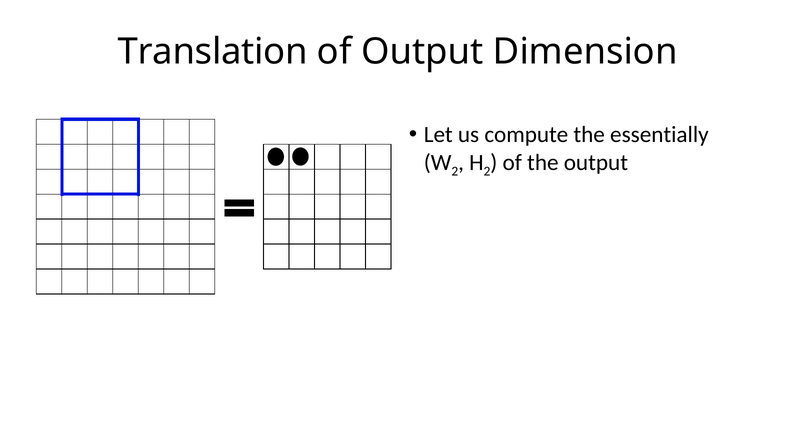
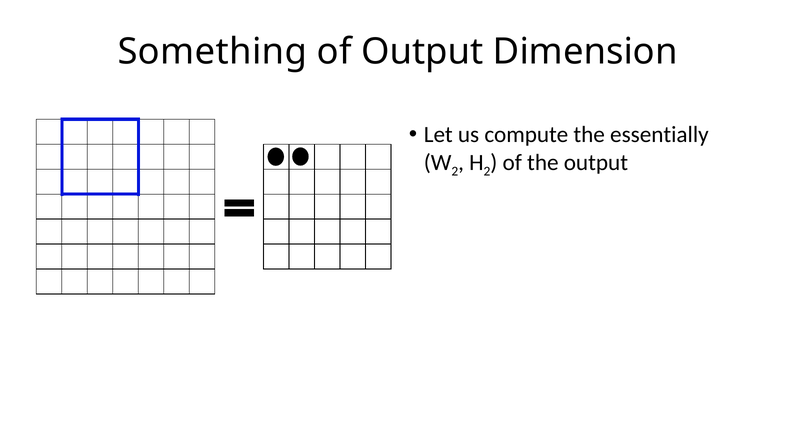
Translation: Translation -> Something (212, 52)
